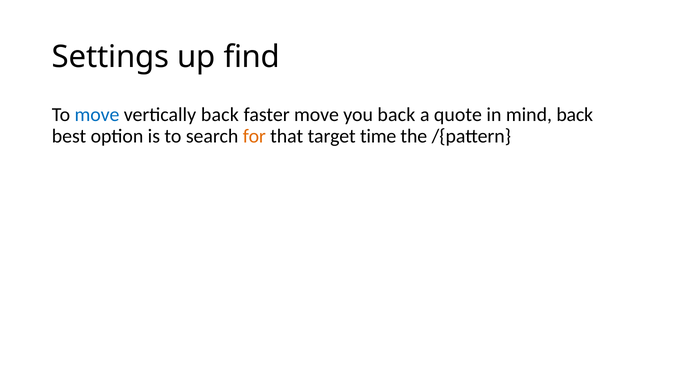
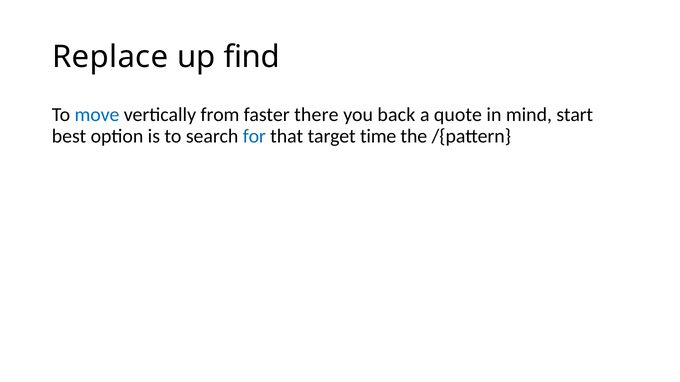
Settings: Settings -> Replace (110, 57)
vertically back: back -> from (220, 115)
faster move: move -> there (316, 115)
mind back: back -> start (575, 115)
for colour: orange -> blue (254, 136)
